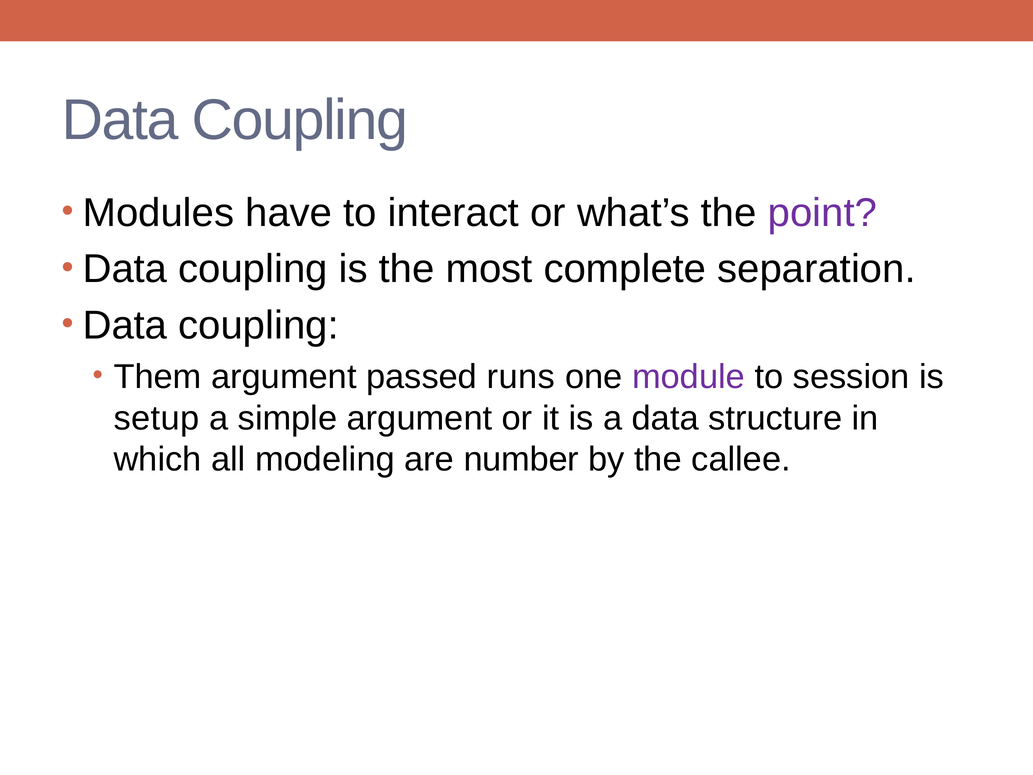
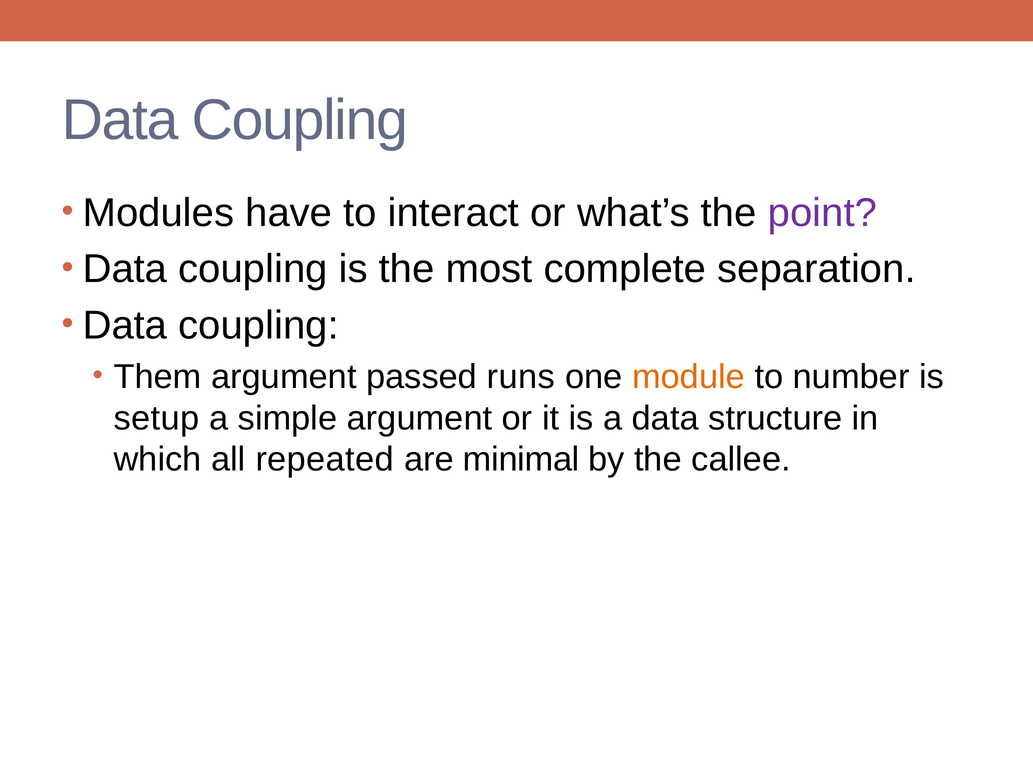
module colour: purple -> orange (689, 377)
session: session -> number (851, 377)
modeling: modeling -> repeated (325, 459)
number: number -> minimal (521, 459)
